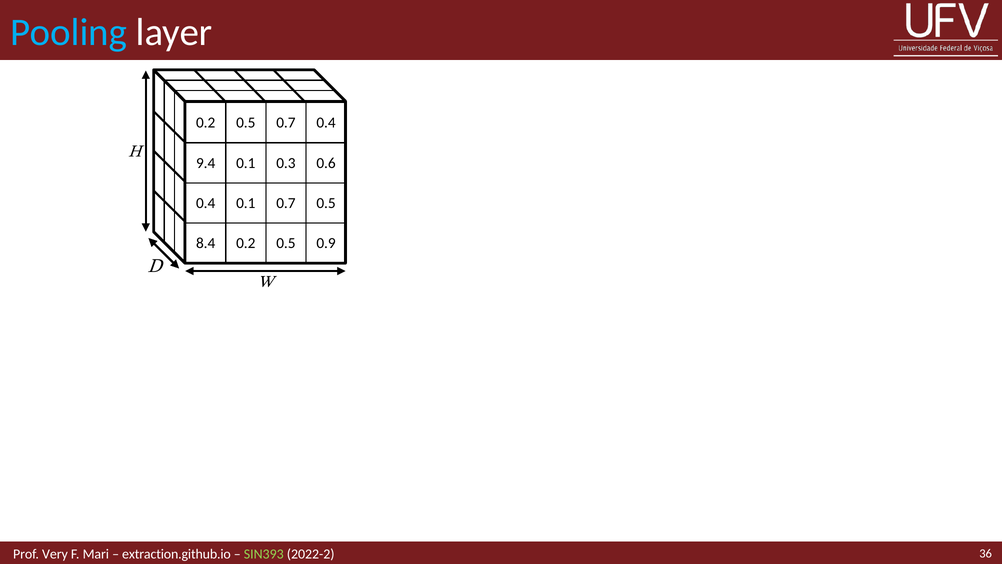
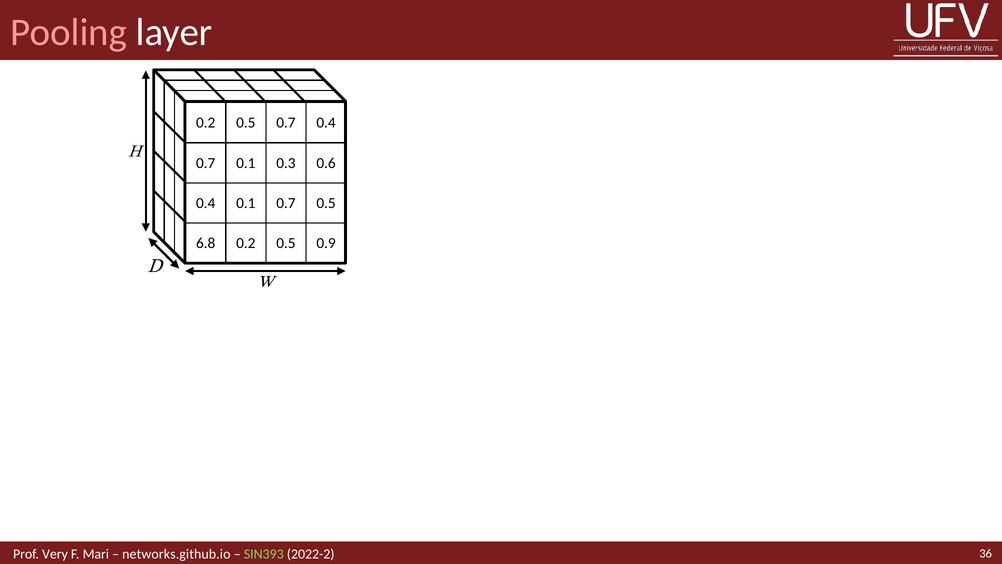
Pooling colour: light blue -> pink (68, 32)
9.4: 9.4 -> 0.7 (206, 163)
8.4: 8.4 -> 6.8 (206, 243)
extraction.github.io: extraction.github.io -> networks.github.io (176, 554)
